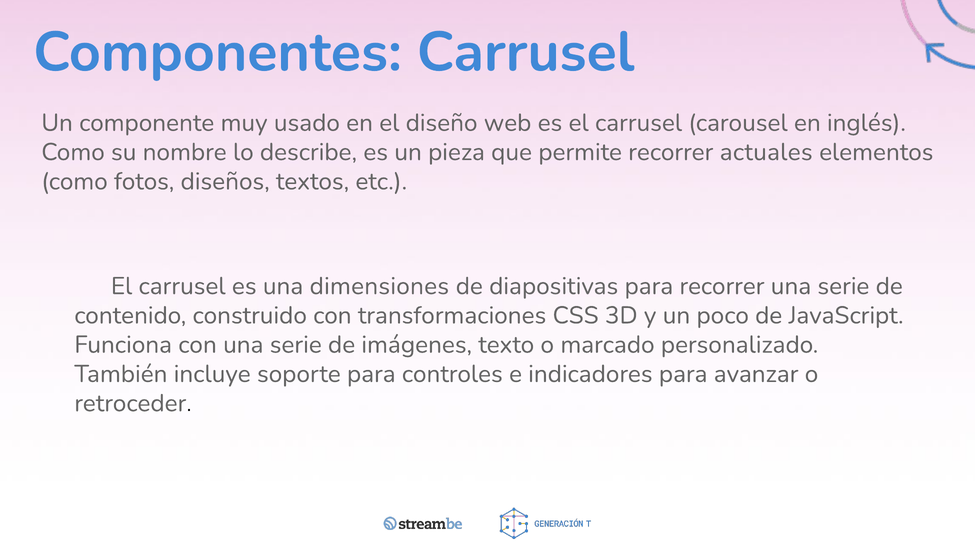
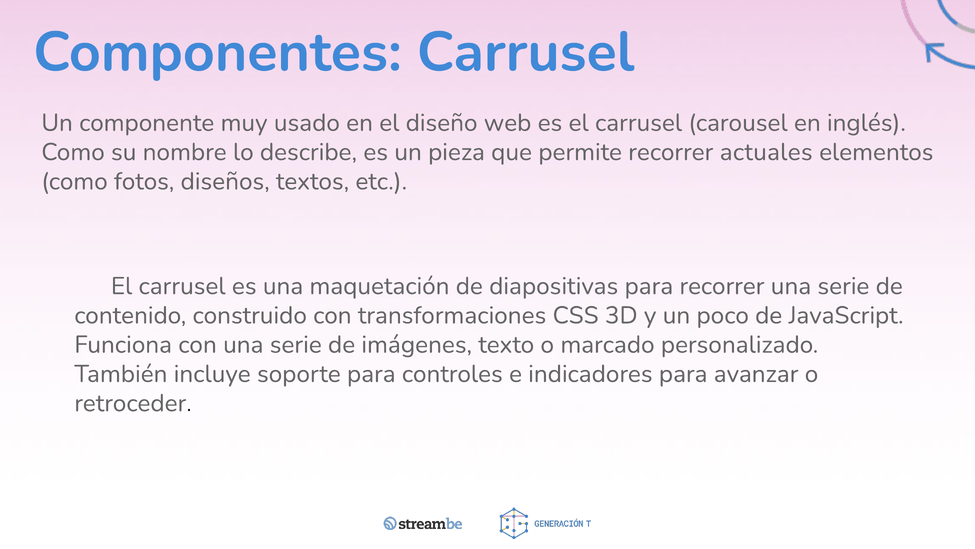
dimensiones: dimensiones -> maquetación (379, 286)
